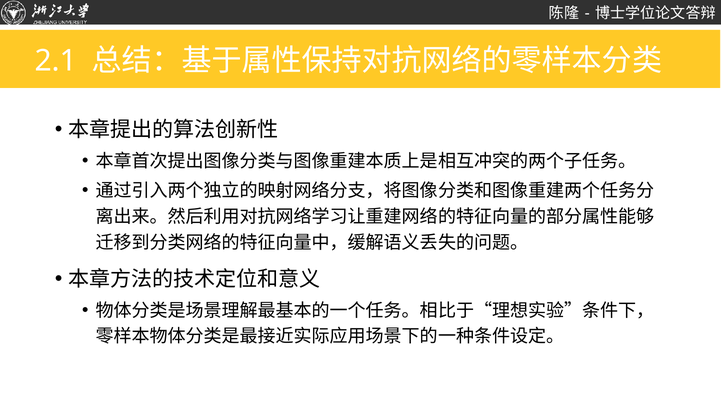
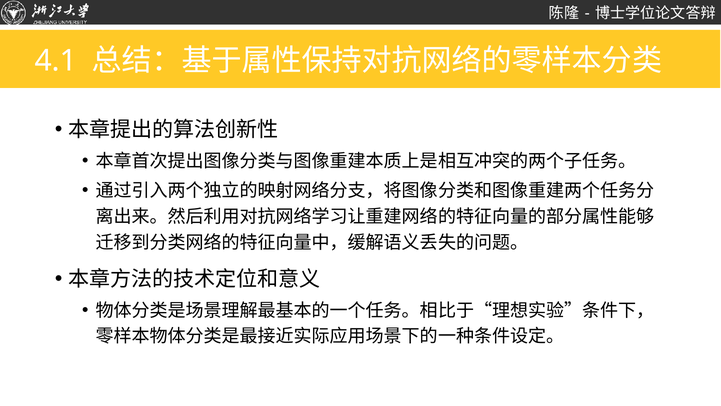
2.1: 2.1 -> 4.1 (56, 61)
